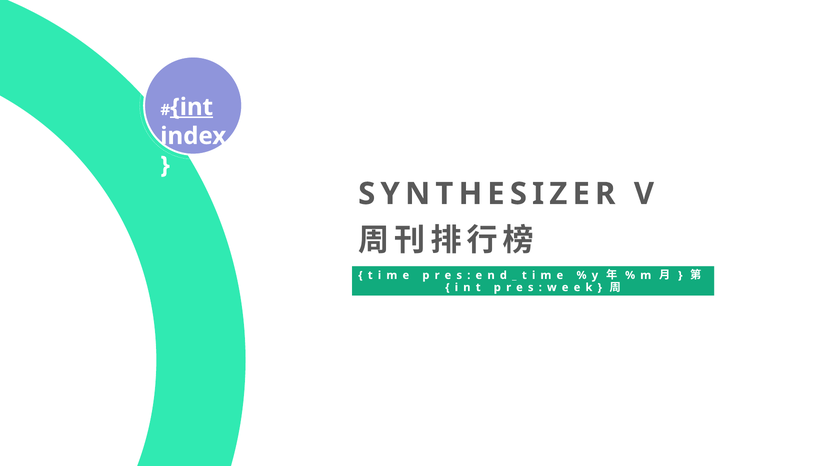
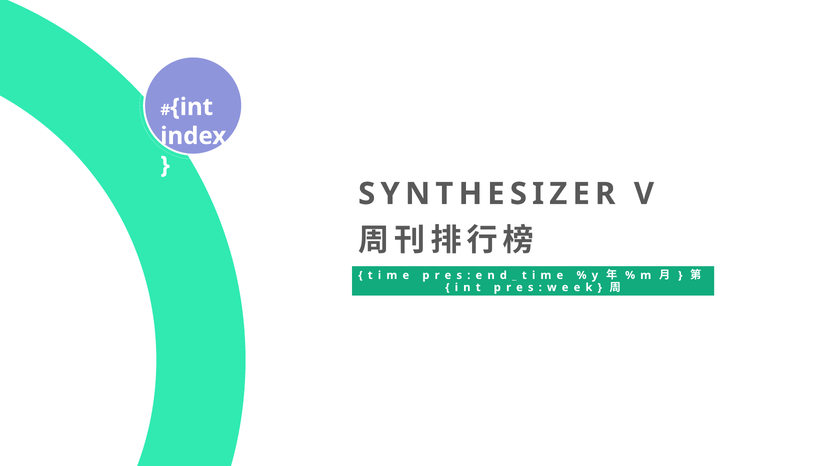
int underline: present -> none (192, 107)
